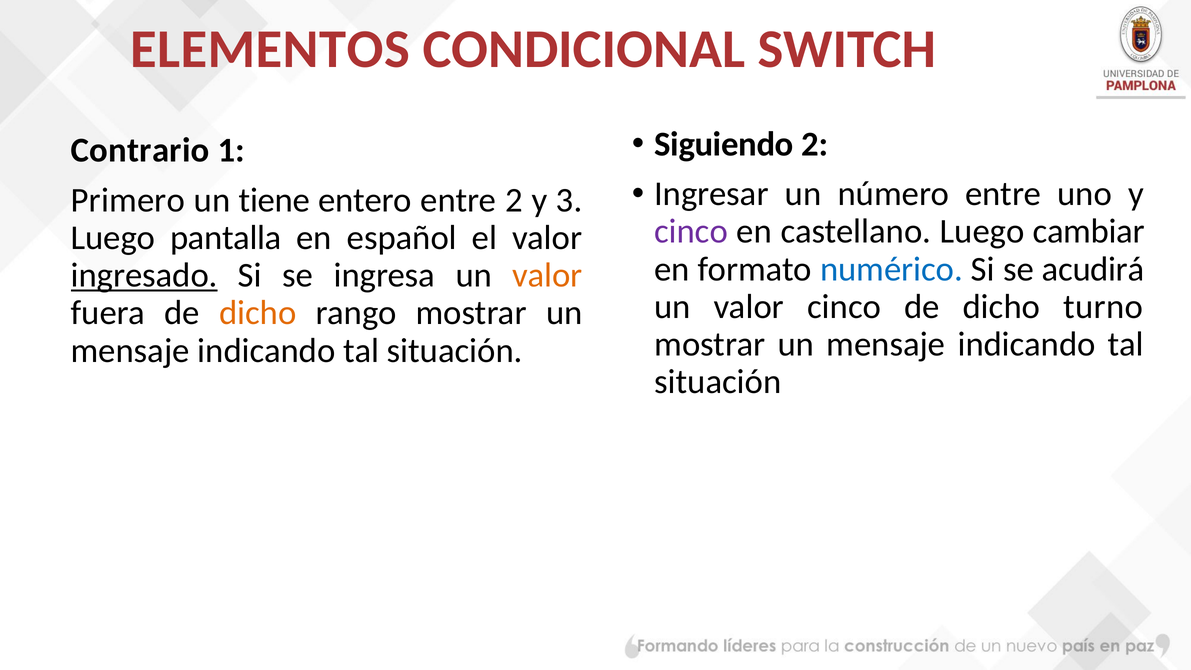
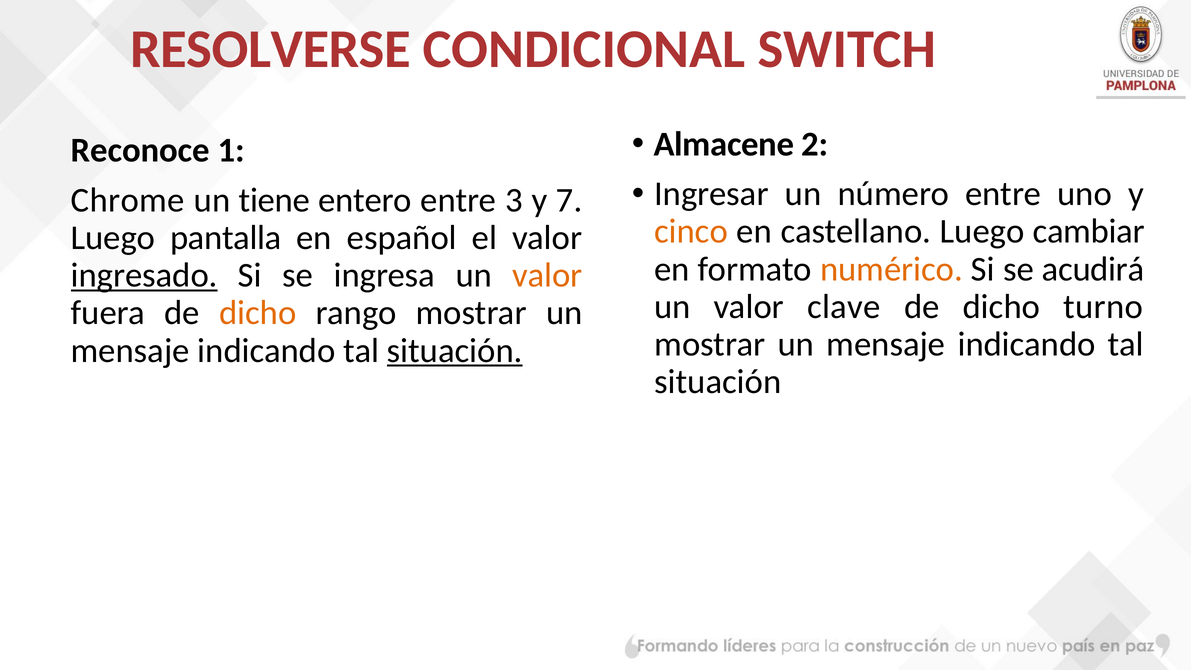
ELEMENTOS: ELEMENTOS -> RESOLVERSE (270, 49)
Siguiendo: Siguiendo -> Almacene (724, 144)
Contrario: Contrario -> Reconoce (140, 150)
Primero: Primero -> Chrome (128, 200)
entre 2: 2 -> 3 (514, 200)
3: 3 -> 7 (569, 200)
cinco colour: purple -> orange (691, 232)
numérico colour: blue -> orange (891, 269)
valor cinco: cinco -> clave (844, 307)
situación underline: none -> present (455, 351)
